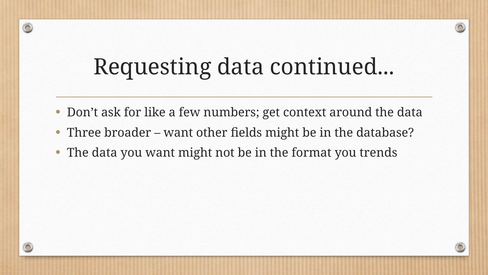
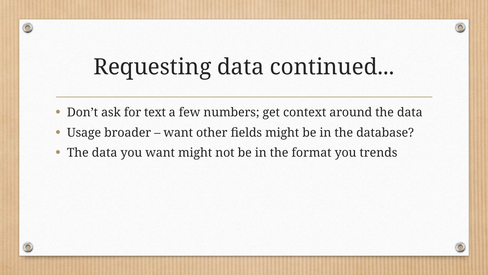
like: like -> text (155, 112)
Three: Three -> Usage (84, 132)
